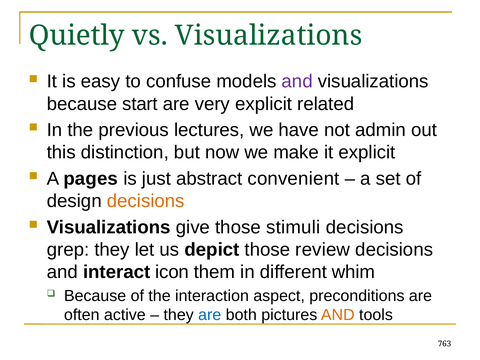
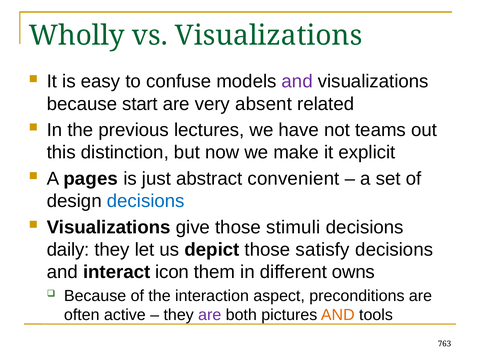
Quietly: Quietly -> Wholly (77, 36)
very explicit: explicit -> absent (264, 104)
admin: admin -> teams (381, 130)
decisions colour: orange -> blue (146, 201)
grep: grep -> daily (68, 250)
review: review -> satisfy (323, 250)
whim: whim -> owns (353, 272)
are colour: blue -> purple (210, 315)
